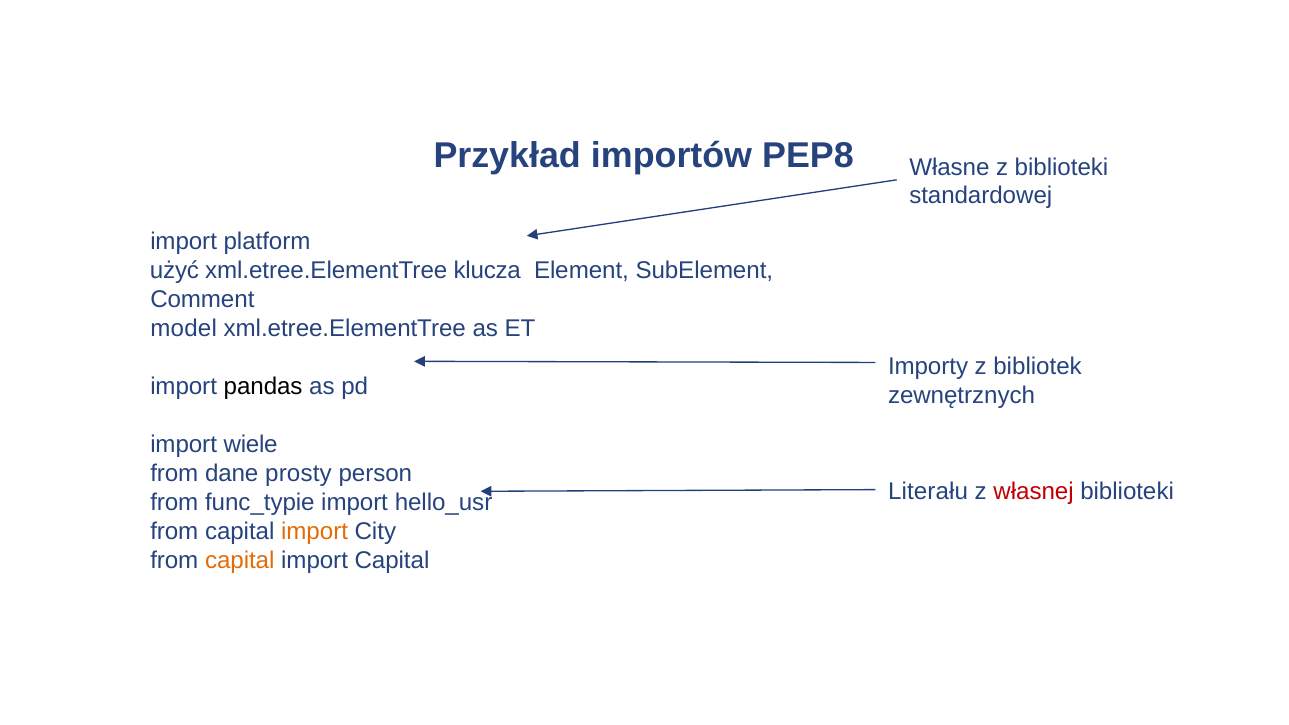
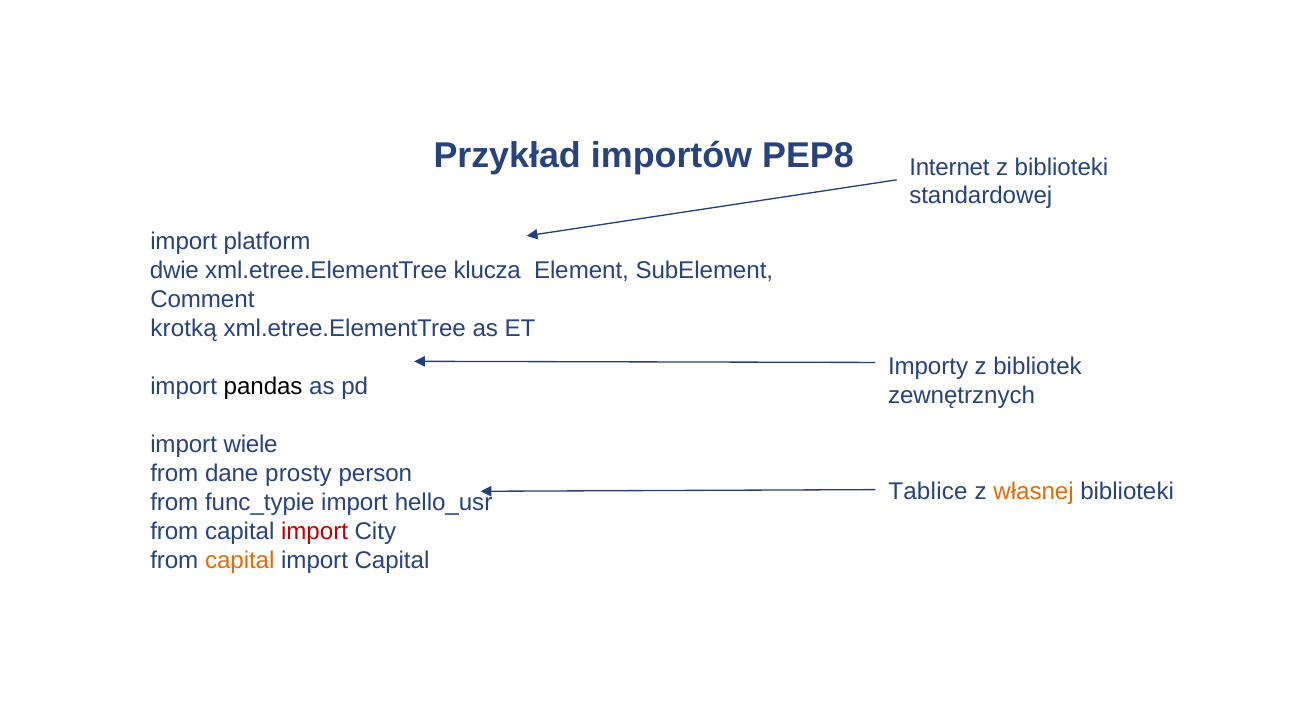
Własne: Własne -> Internet (949, 167)
użyć: użyć -> dwie (174, 271)
model: model -> krotką (184, 329)
Literału: Literału -> Tablice (928, 491)
własnej colour: red -> orange (1034, 491)
import colour: orange -> red (315, 532)
